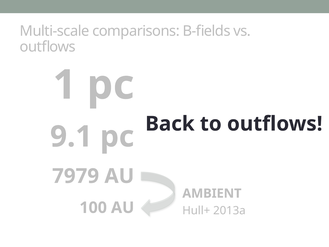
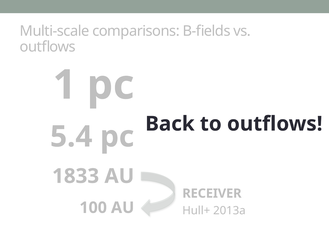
9.1: 9.1 -> 5.4 (71, 137)
7979: 7979 -> 1833 (76, 176)
AMBIENT: AMBIENT -> RECEIVER (212, 193)
